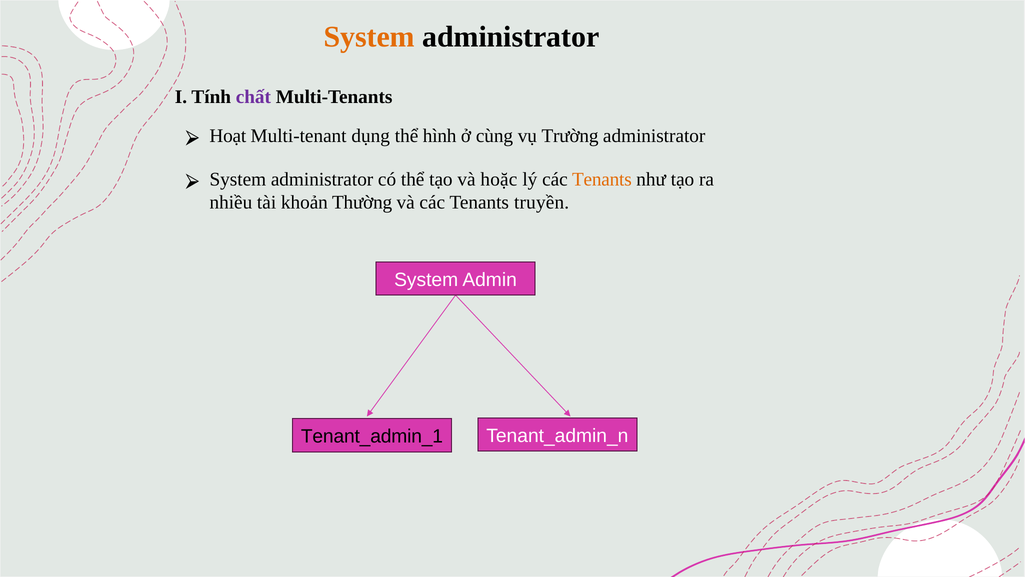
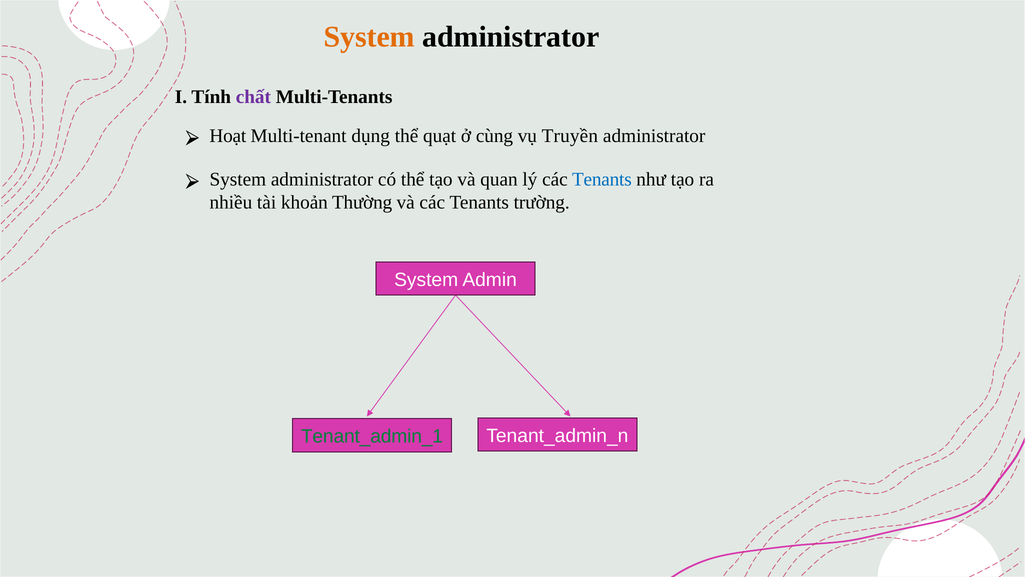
hình: hình -> quạt (440, 136)
Trường: Trường -> Truyền (570, 136)
hoặc: hoặc -> quan (499, 179)
Tenants colour: orange -> blue (602, 179)
truyền: truyền -> trường (542, 202)
Tenant_admin_1 colour: black -> green (372, 436)
